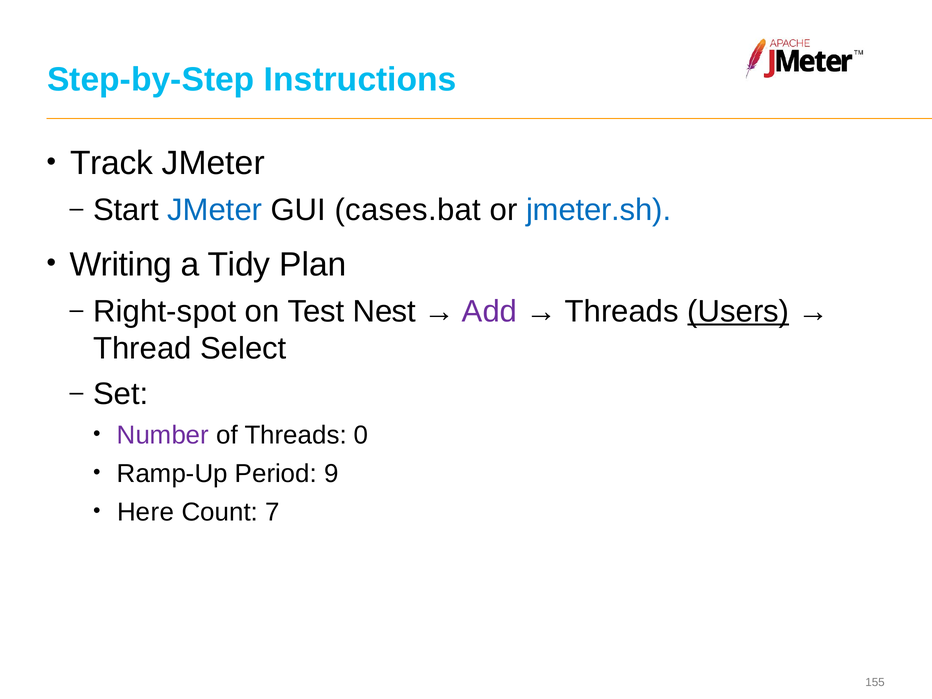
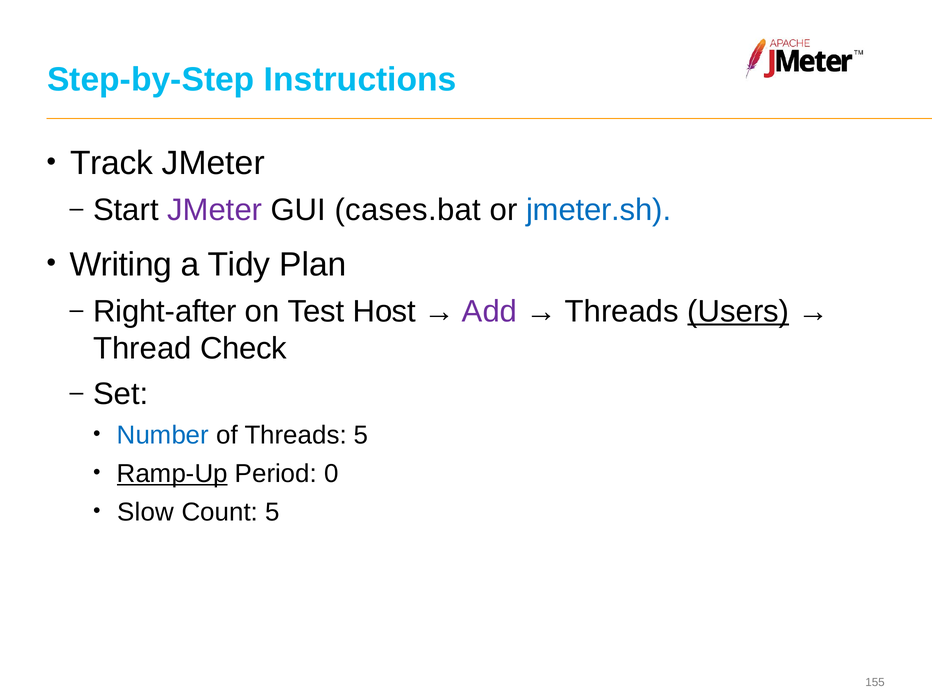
JMeter colour: blue -> purple (215, 210)
Right-spot: Right-spot -> Right-after (165, 311)
Nest: Nest -> Host (384, 311)
Select: Select -> Check (243, 349)
Number colour: purple -> blue (163, 435)
Threads 0: 0 -> 5 (361, 435)
Ramp-Up underline: none -> present (172, 474)
9: 9 -> 0 (331, 474)
Here: Here -> Slow (145, 512)
Count 7: 7 -> 5 (272, 512)
